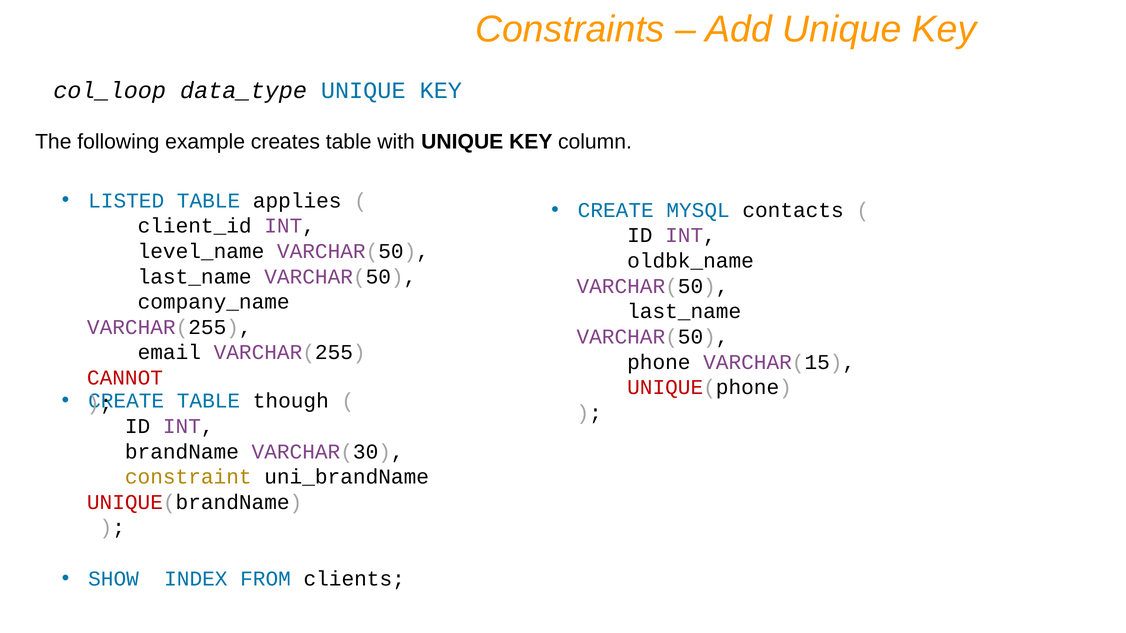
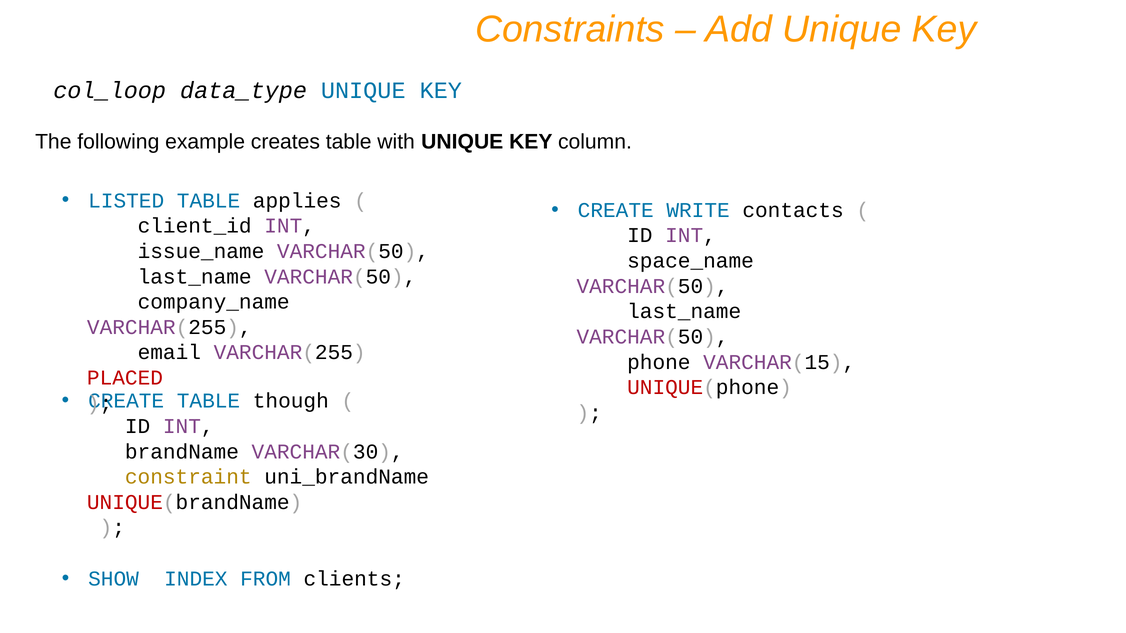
MYSQL: MYSQL -> WRITE (698, 210)
level_name: level_name -> issue_name (201, 251)
oldbk_name: oldbk_name -> space_name (691, 261)
CANNOT: CANNOT -> PLACED (125, 378)
